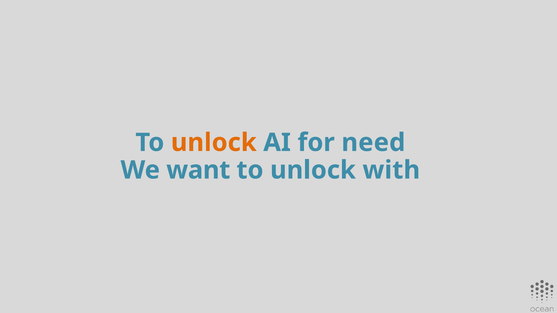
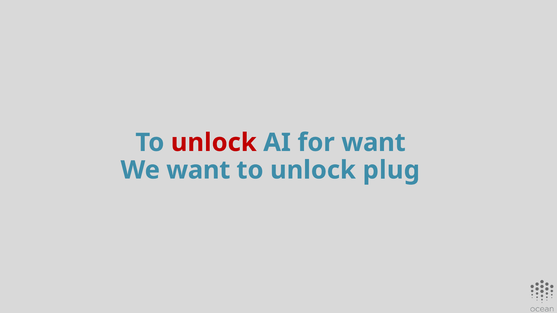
unlock colour: orange -> red (214, 143)
for need: need -> want (374, 143)
with: with -> plug (391, 170)
